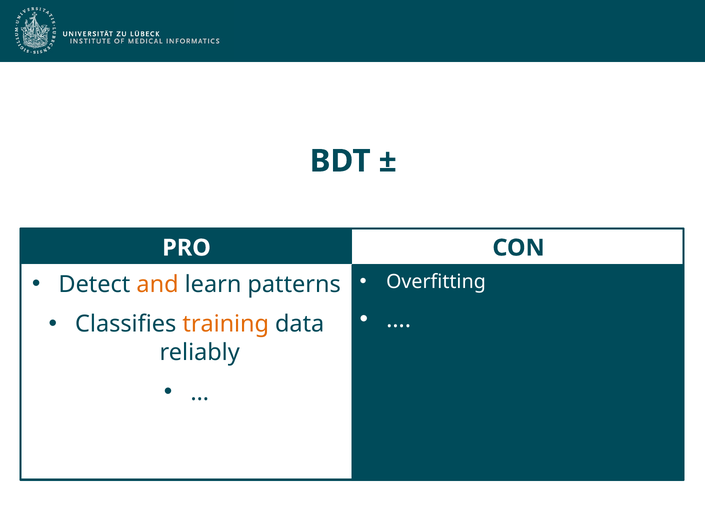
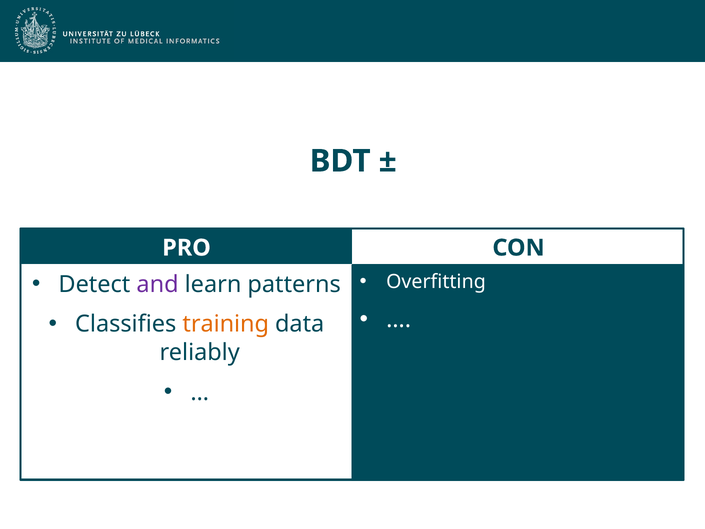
and colour: orange -> purple (158, 284)
